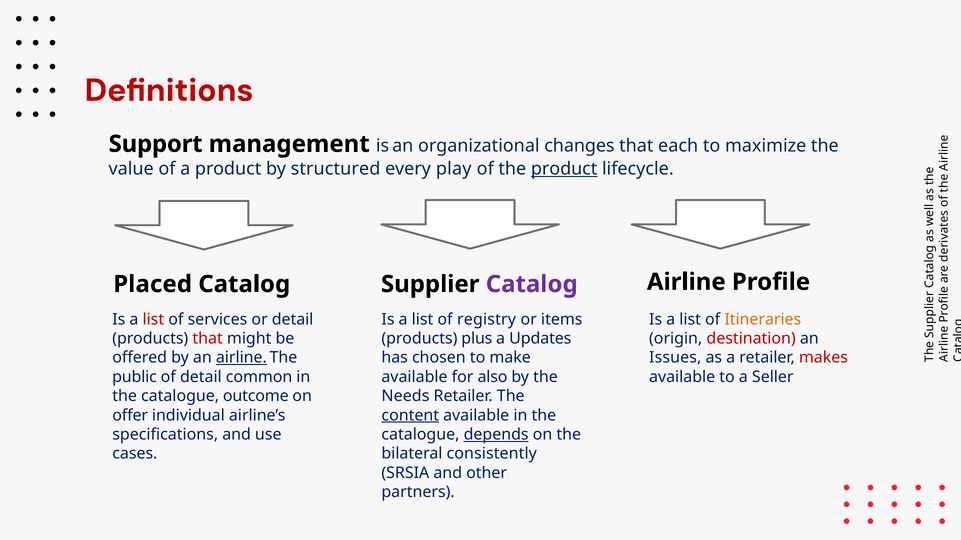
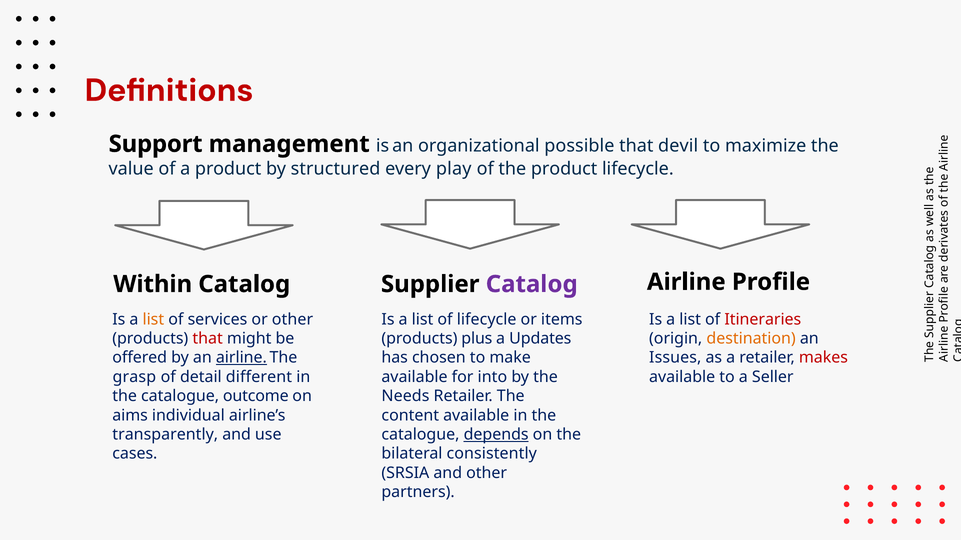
changes: changes -> possible (579, 146)
each: each -> devil (678, 146)
product underline: present -> none (564, 169)
Placed: Placed -> Within (153, 284)
list colour: red -> orange (153, 320)
or detail: detail -> other (293, 320)
of registry: registry -> lifecycle (487, 320)
Itineraries colour: orange -> red (763, 320)
destination colour: red -> orange (751, 339)
public: public -> grasp (134, 377)
common: common -> different (259, 377)
also: also -> into (492, 377)
offer: offer -> aims (130, 416)
content underline: present -> none (410, 416)
specifications: specifications -> transparently (165, 435)
